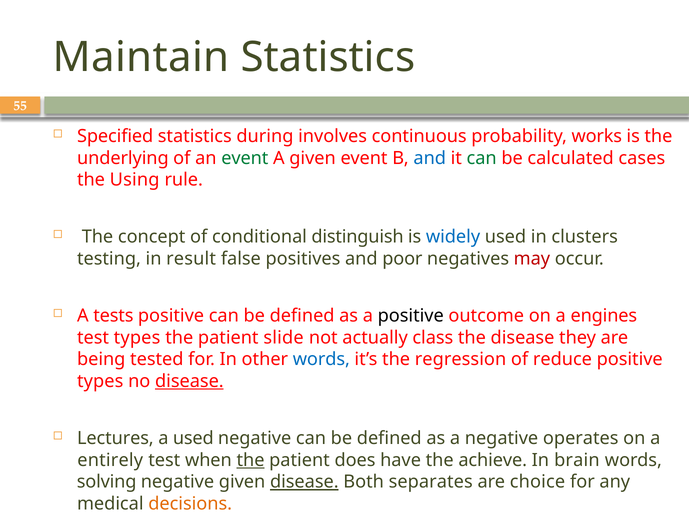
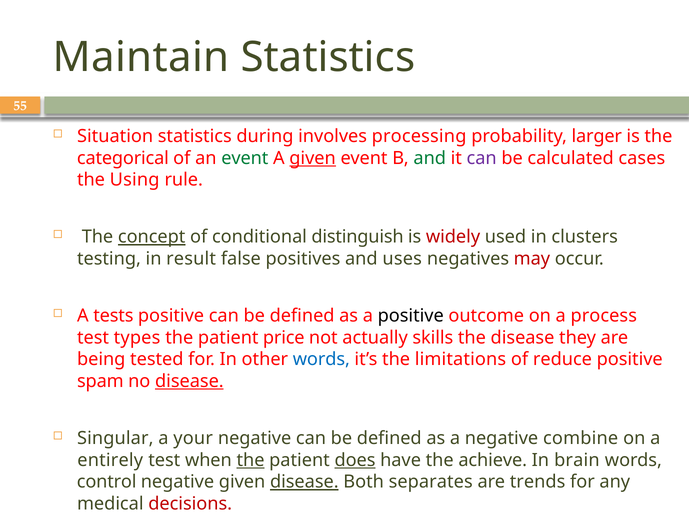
Specified: Specified -> Situation (115, 136)
continuous: continuous -> processing (419, 136)
works: works -> larger (597, 136)
underlying: underlying -> categorical (123, 158)
given underline: none -> present (313, 158)
and colour: blue -> green (430, 158)
can colour: green -> purple (482, 158)
concept underline: none -> present (152, 237)
widely colour: blue -> red (453, 237)
poor: poor -> uses (402, 259)
engines: engines -> process (604, 316)
slide: slide -> price (284, 337)
class: class -> skills (433, 337)
regression: regression -> limitations (460, 359)
types: types -> spam (100, 381)
Lectures: Lectures -> Singular (115, 438)
a used: used -> your (193, 438)
operates: operates -> combine (581, 438)
does underline: none -> present (355, 460)
solving: solving -> control (107, 482)
choice: choice -> trends (538, 482)
decisions colour: orange -> red (190, 503)
